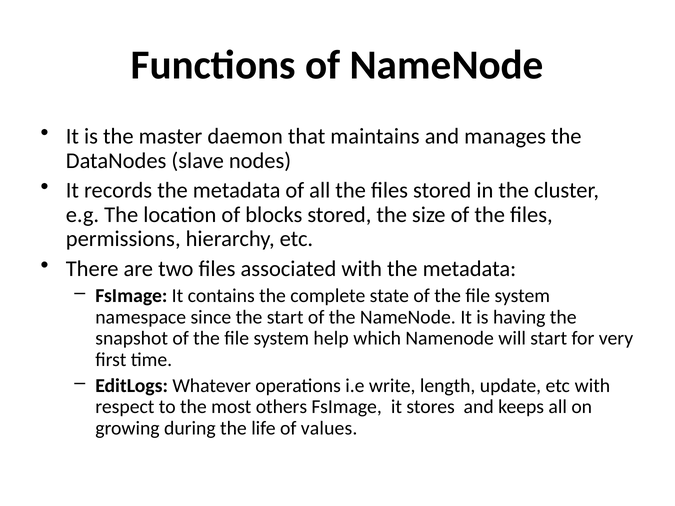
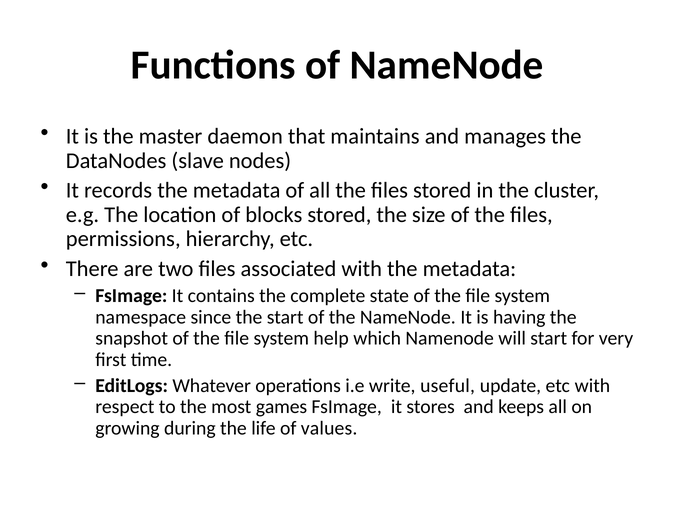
length: length -> useful (448, 386)
others: others -> games (281, 407)
